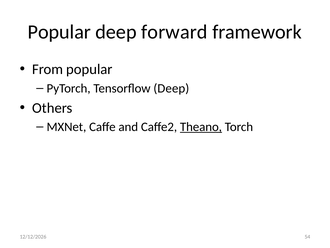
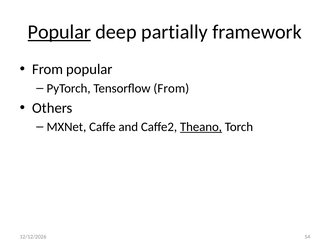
Popular underline: none -> present (59, 32)
forward: forward -> partially (174, 32)
Tensorflow Deep: Deep -> From (171, 88)
